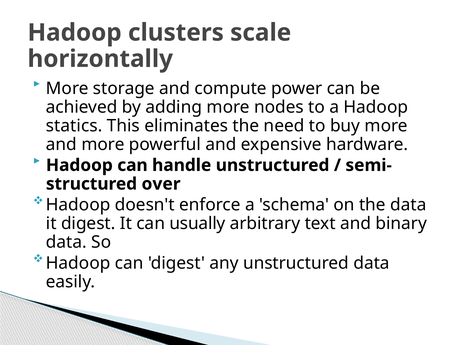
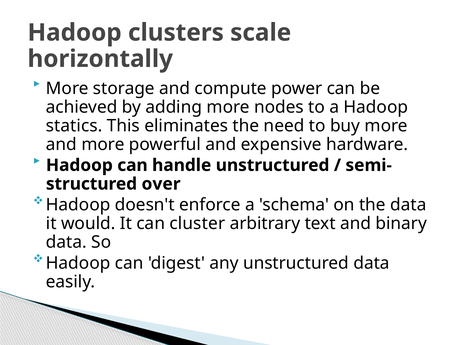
it digest: digest -> would (88, 223)
usually: usually -> cluster (197, 223)
